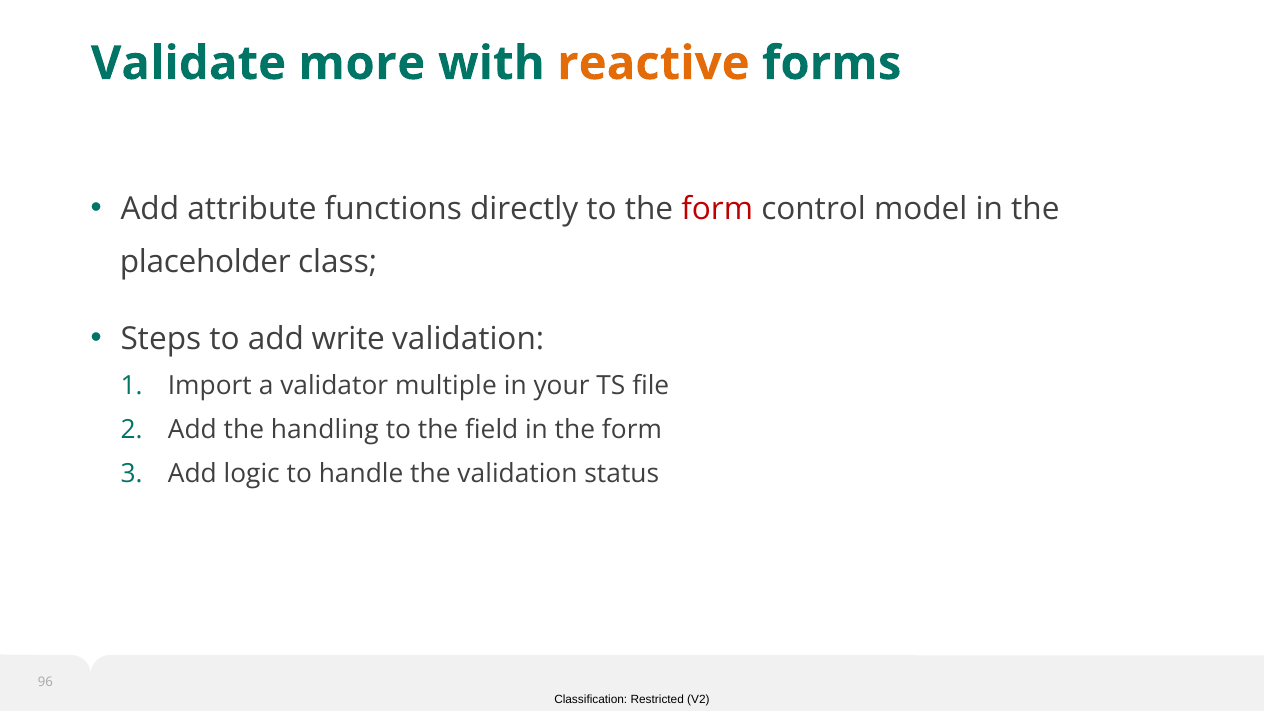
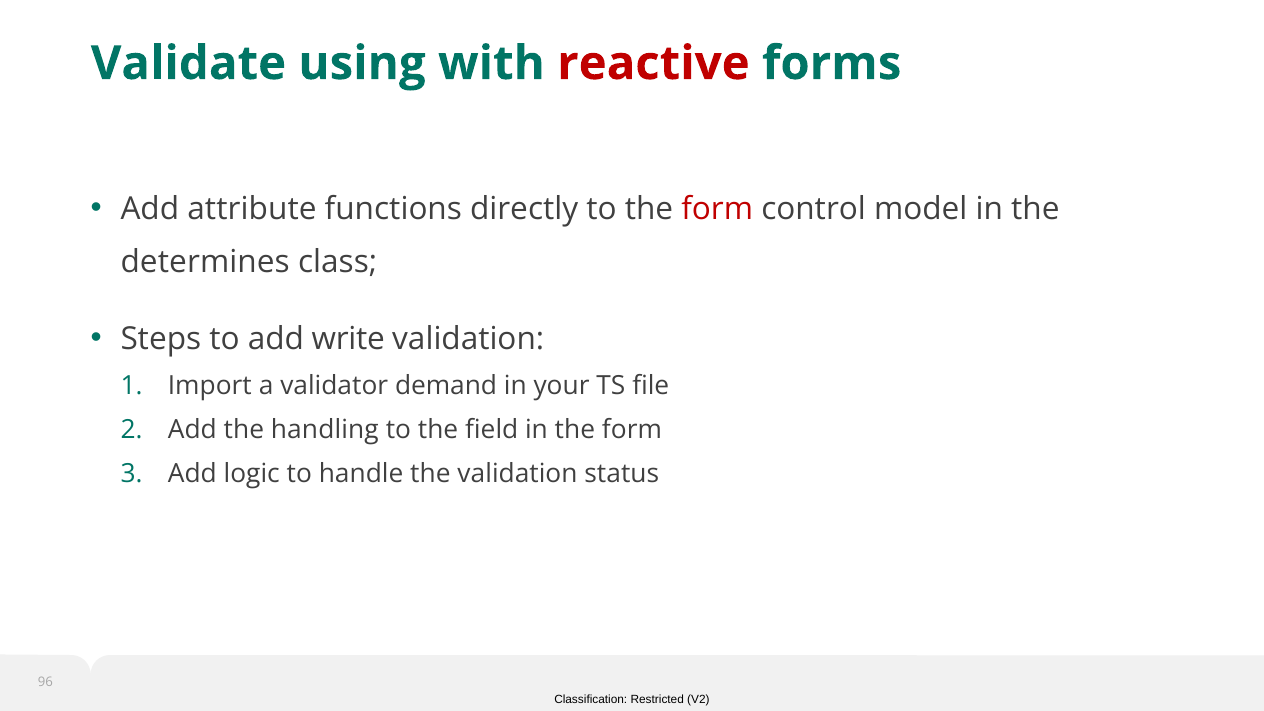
more: more -> using (362, 63)
reactive colour: orange -> red (653, 63)
placeholder: placeholder -> determines (205, 262)
multiple: multiple -> demand (446, 386)
